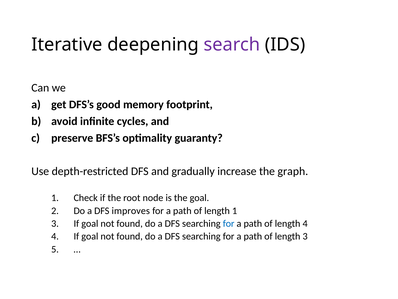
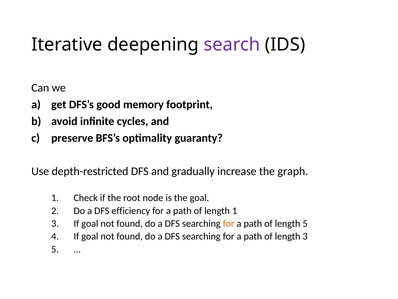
improves: improves -> efficiency (131, 210)
for colour: blue -> orange (229, 223)
length 4: 4 -> 5 (305, 223)
